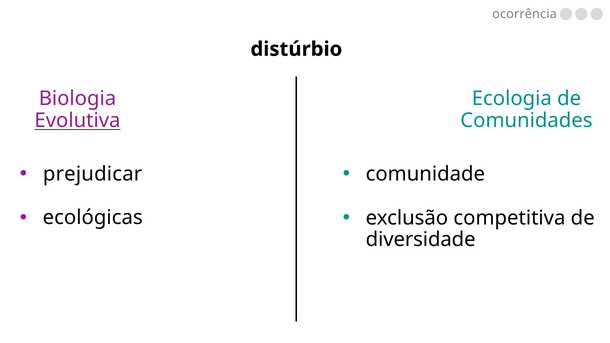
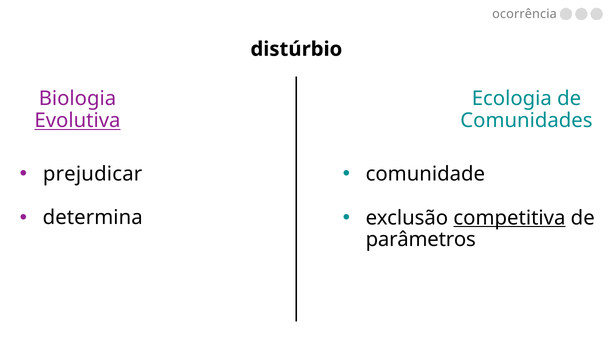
ecológicas: ecológicas -> determina (93, 218)
competitiva underline: none -> present (509, 218)
diversidade: diversidade -> parâmetros (421, 240)
